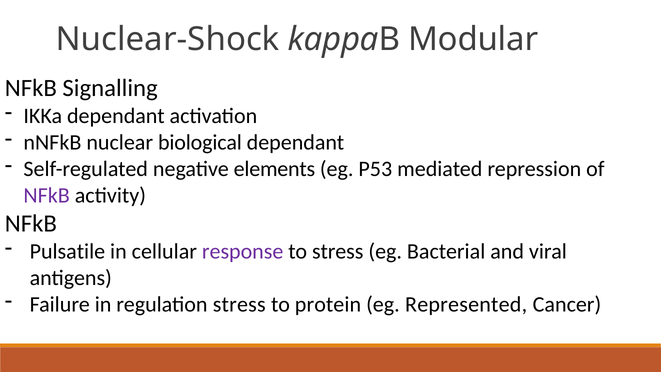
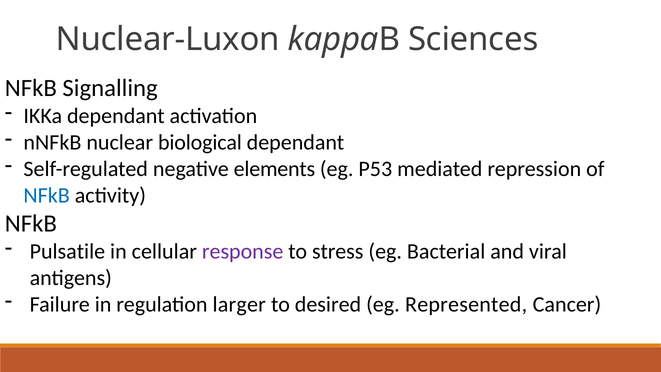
Nuclear-Shock: Nuclear-Shock -> Nuclear-Luxon (168, 39)
Modular: Modular -> Sciences (473, 39)
NFkB colour: purple -> blue (47, 195)
regulation stress: stress -> larger (239, 304)
protein: protein -> desired (328, 304)
